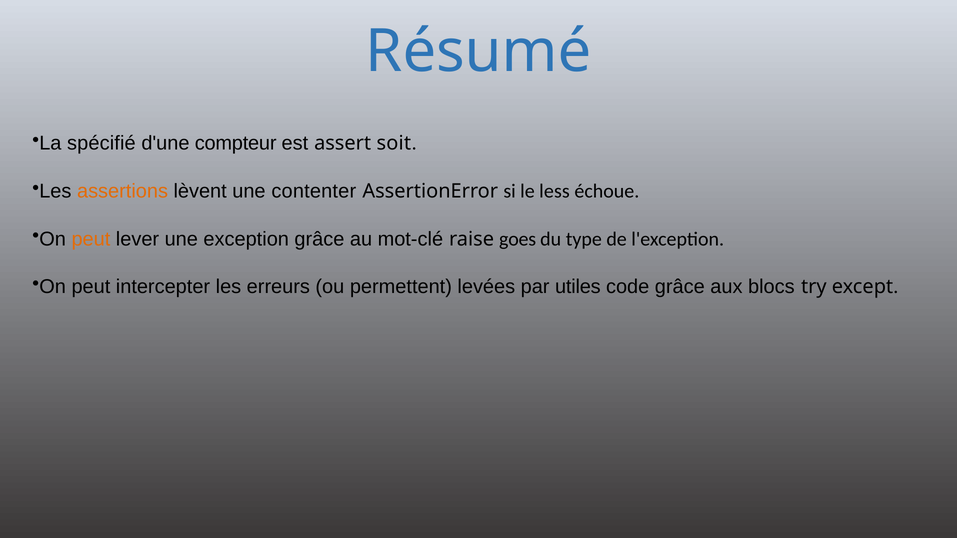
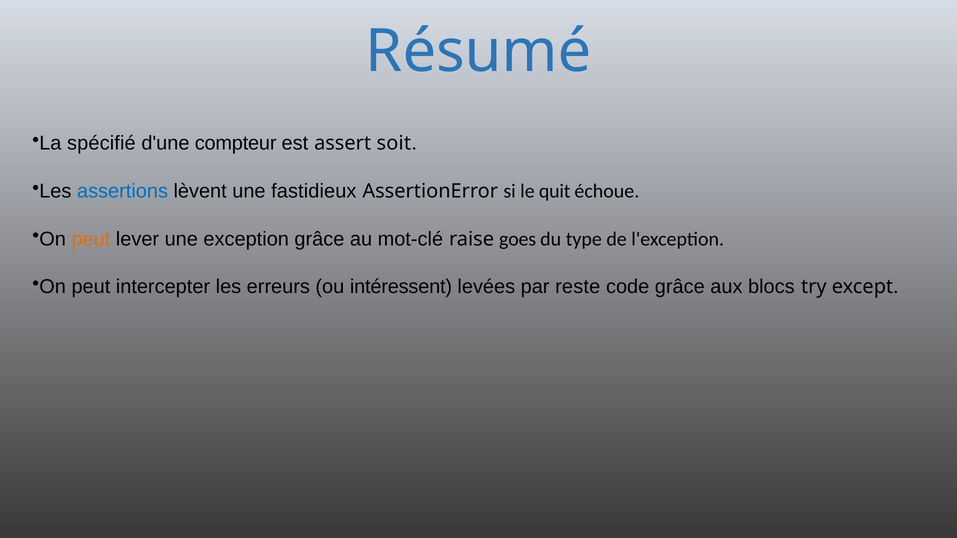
assertions colour: orange -> blue (123, 191)
contenter: contenter -> fastidieux (314, 191)
less: less -> quit (555, 191)
permettent: permettent -> intéressent (401, 287)
utiles: utiles -> reste (578, 287)
